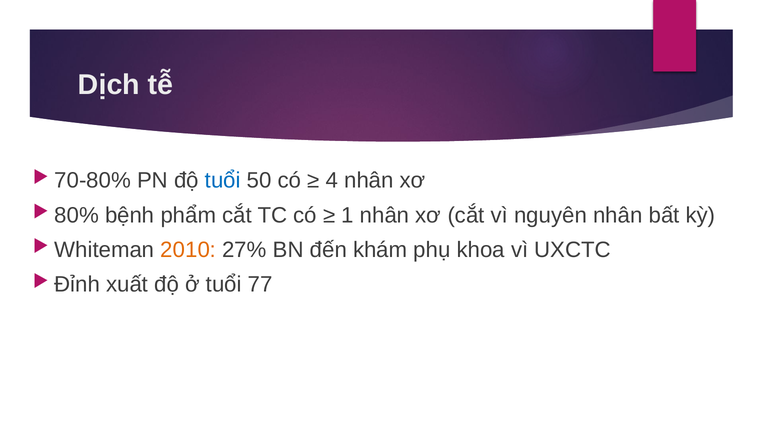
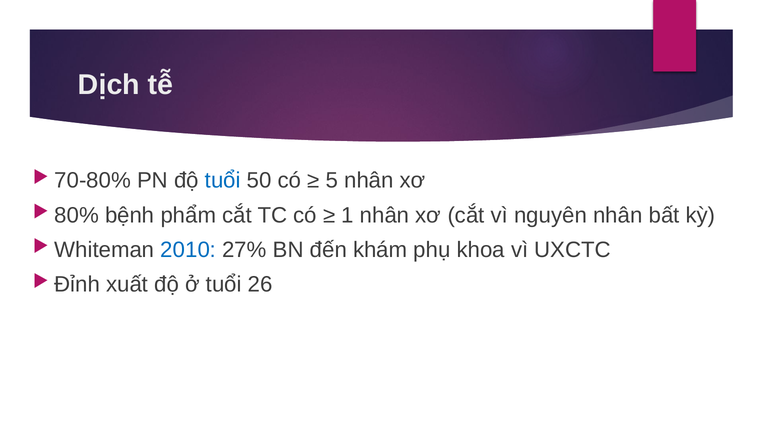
4: 4 -> 5 (332, 181)
2010 colour: orange -> blue (188, 250)
77: 77 -> 26 (260, 284)
